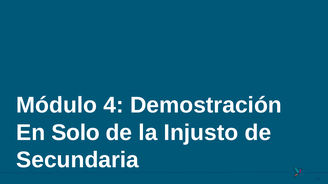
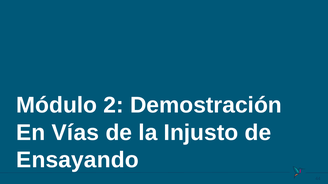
4: 4 -> 2 (114, 106)
Solo: Solo -> Vías (75, 133)
Secundaria: Secundaria -> Ensayando (77, 160)
